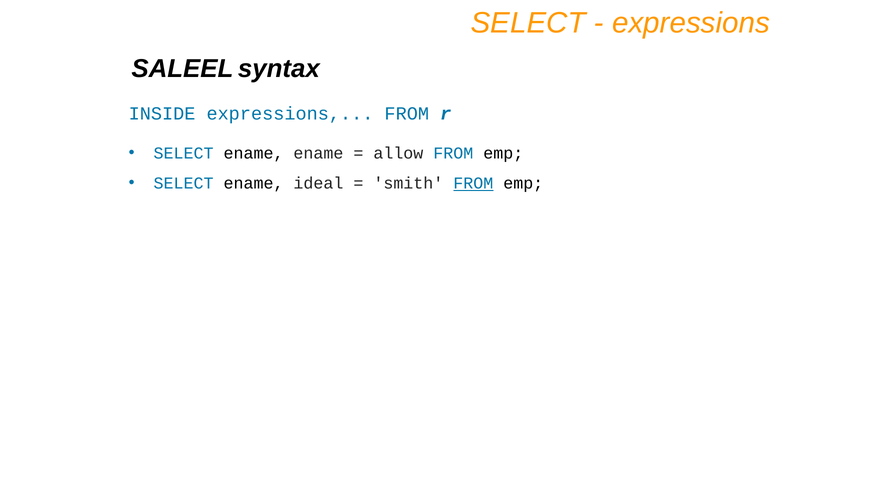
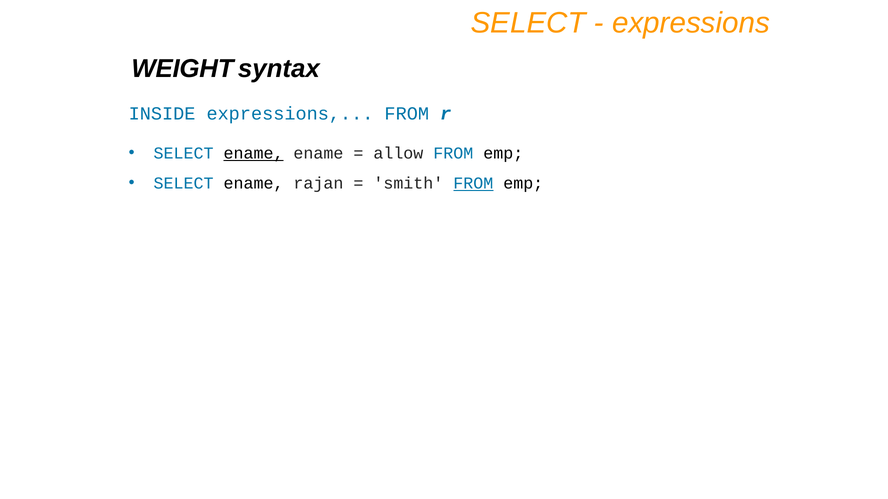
SALEEL: SALEEL -> WEIGHT (183, 69)
ename underline: none -> present (254, 153)
ideal: ideal -> rajan (318, 183)
